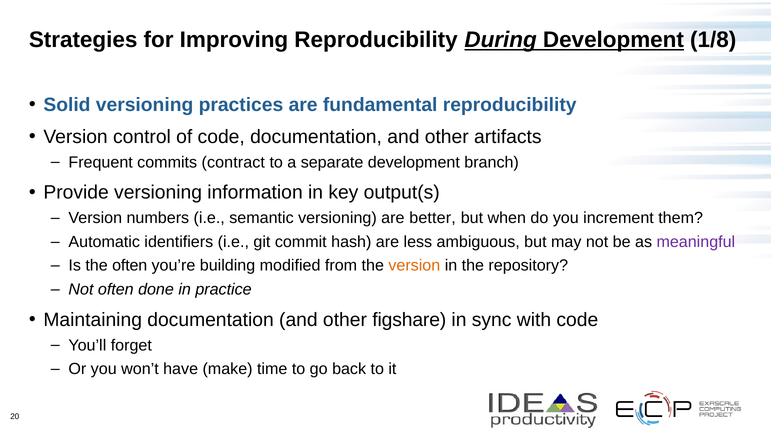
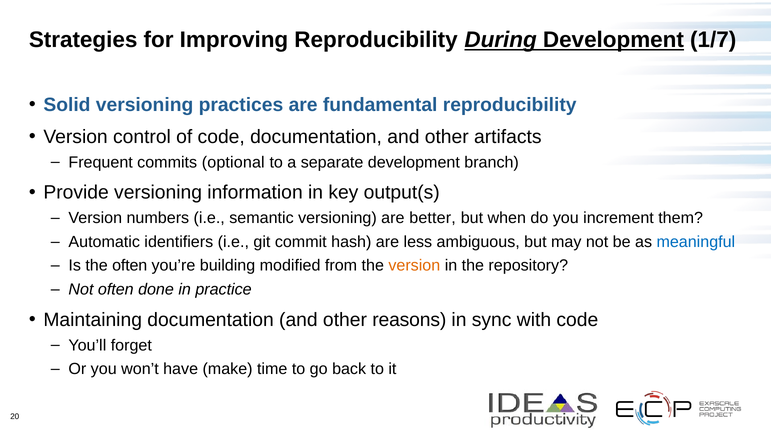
1/8: 1/8 -> 1/7 (713, 40)
contract: contract -> optional (233, 162)
meaningful colour: purple -> blue (696, 242)
figshare: figshare -> reasons (409, 320)
